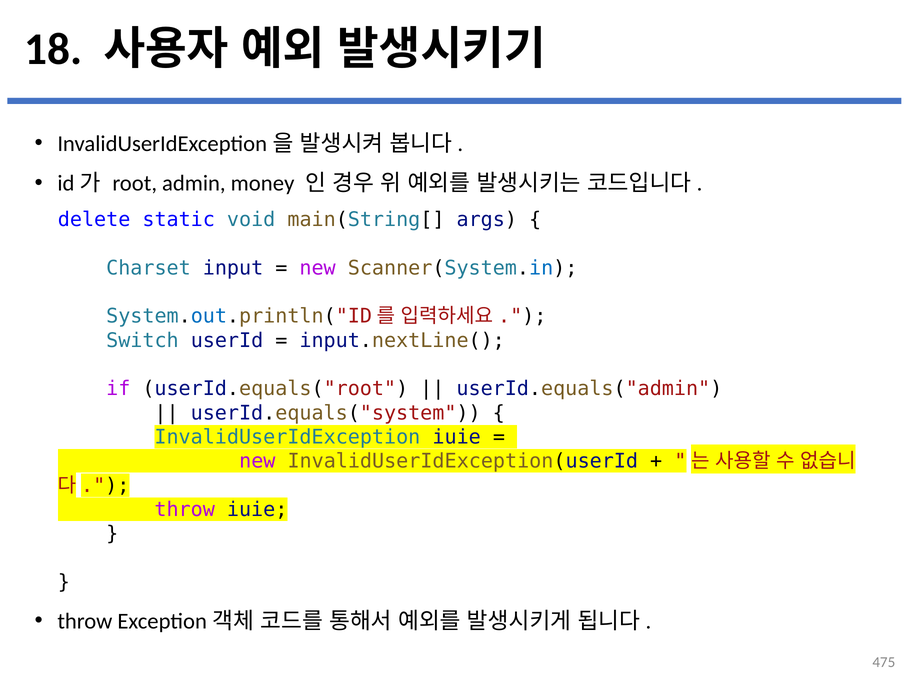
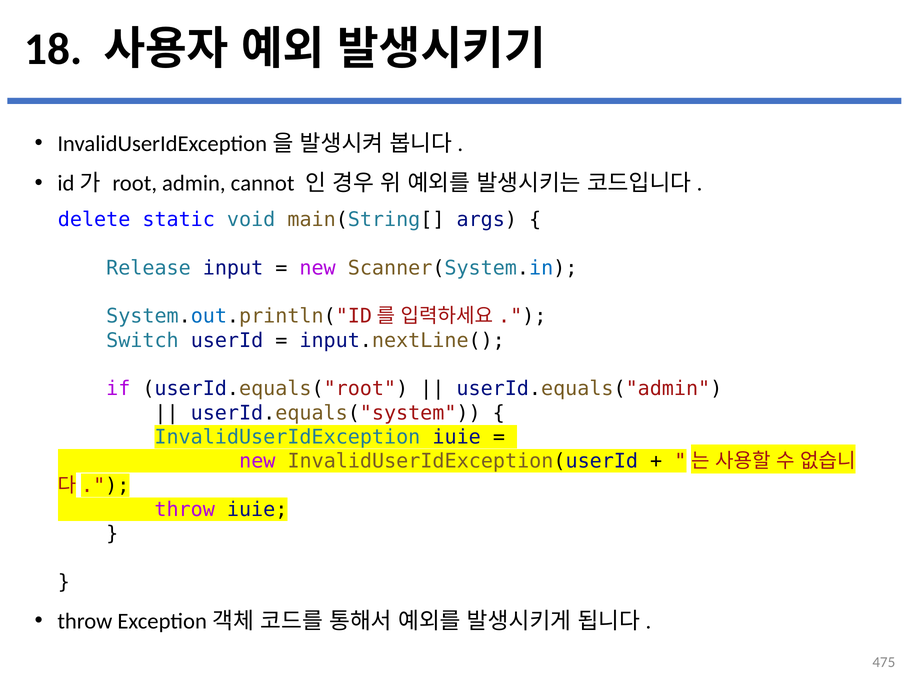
money: money -> cannot (263, 183)
Charset: Charset -> Release (148, 268)
